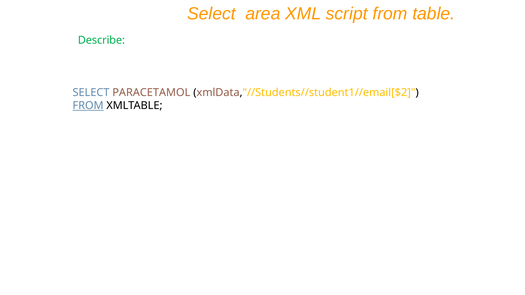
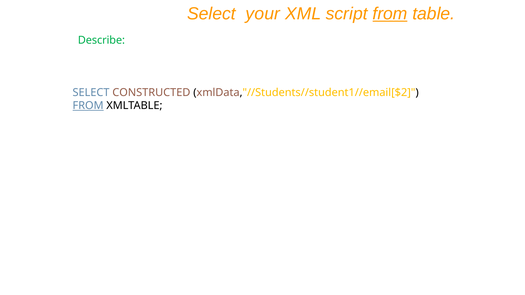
area: area -> your (263, 14)
from underline: none -> present (390, 14)
PARACETAMOL: PARACETAMOL -> CONSTRUCTED (151, 93)
